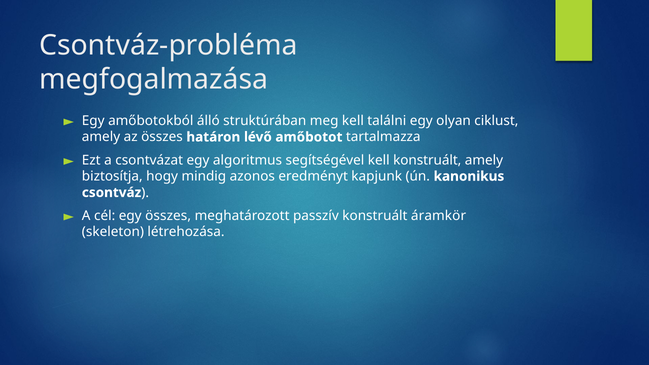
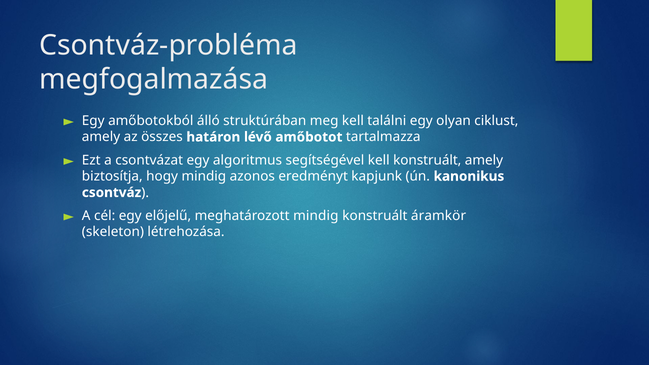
egy összes: összes -> előjelű (168, 216)
meghatározott passzív: passzív -> mindig (316, 216)
